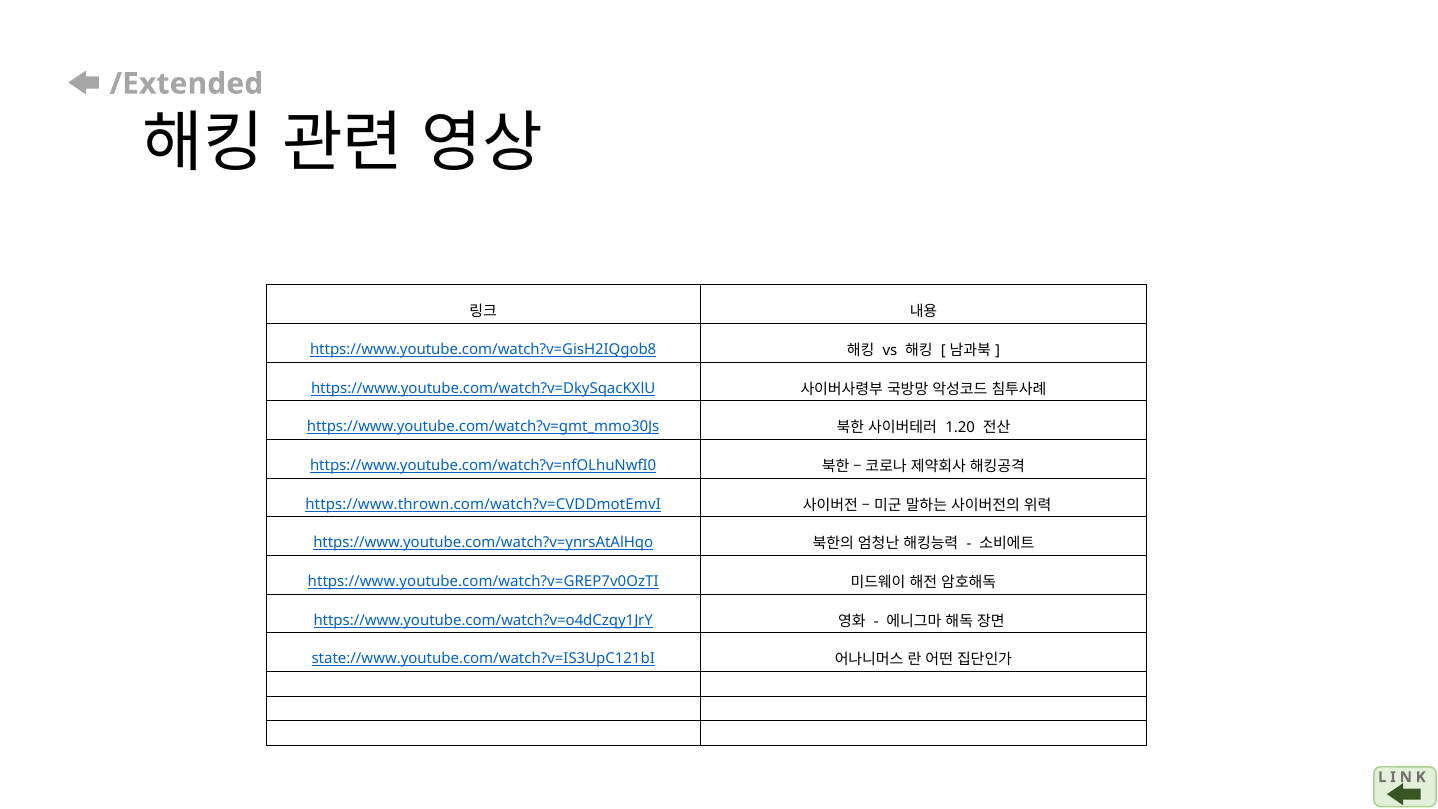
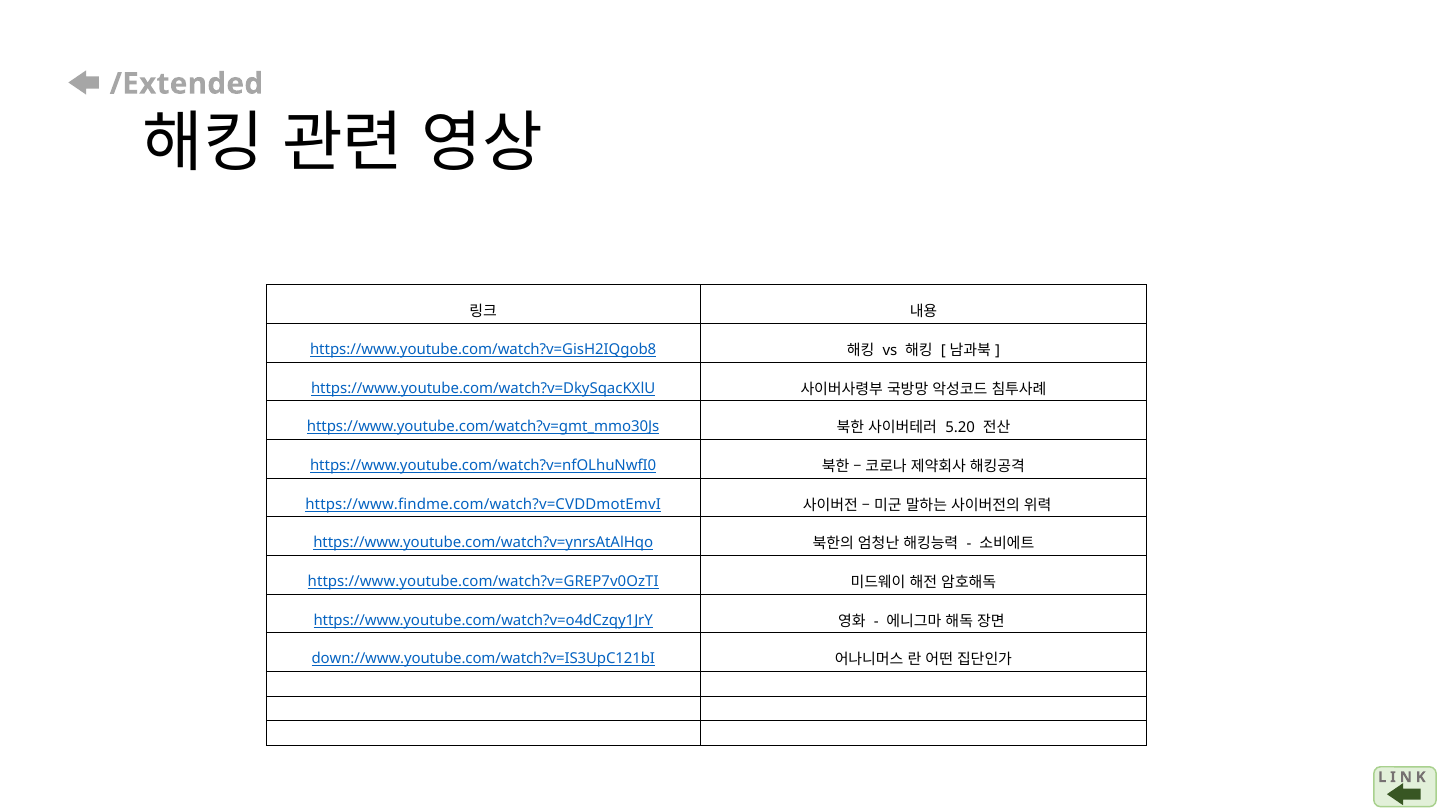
1.20: 1.20 -> 5.20 (960, 428)
https://www.thrown.com/watch?v=CVDDmotEmvI: https://www.thrown.com/watch?v=CVDDmotEmvI -> https://www.findme.com/watch?v=CVDDmotEmvI (483, 504)
state://www.youtube.com/watch?v=IS3UpC121bI: state://www.youtube.com/watch?v=IS3UpC121bI -> down://www.youtube.com/watch?v=IS3UpC121bI (483, 659)
